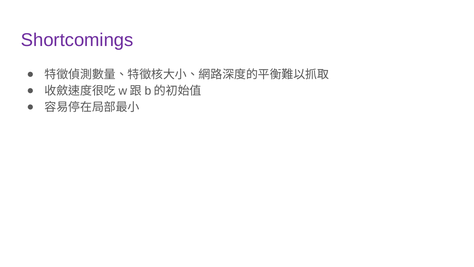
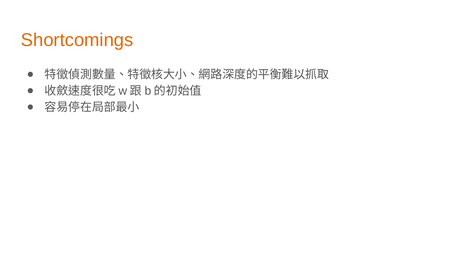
Shortcomings colour: purple -> orange (77, 40)
